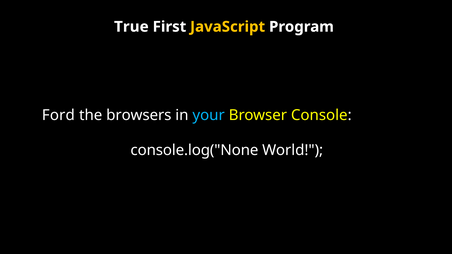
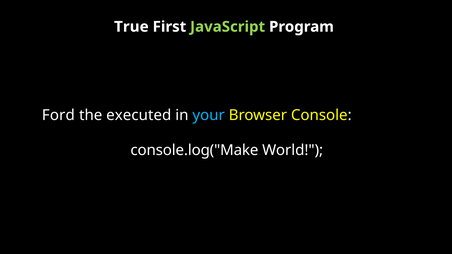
JavaScript colour: yellow -> light green (228, 27)
browsers: browsers -> executed (139, 115)
console.log("None: console.log("None -> console.log("Make (194, 151)
